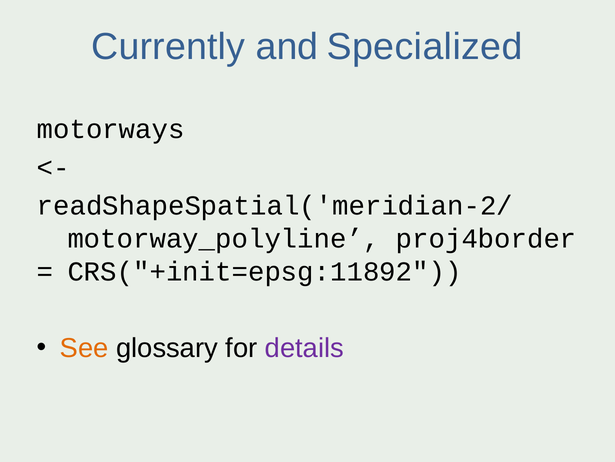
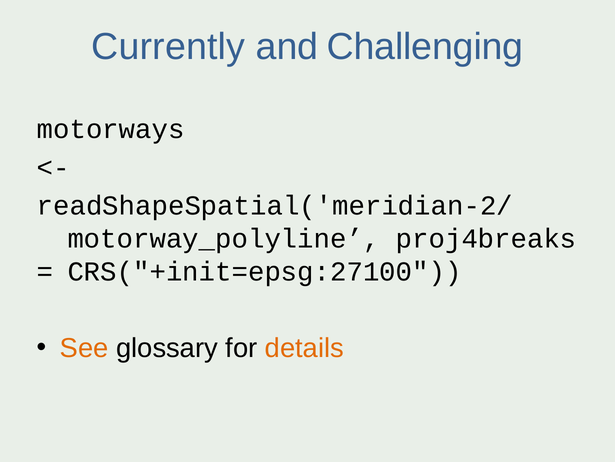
Specialized: Specialized -> Challenging (425, 47)
proj4border: proj4border -> proj4breaks (486, 238)
CRS("+init=epsg:11892: CRS("+init=epsg:11892 -> CRS("+init=epsg:27100 (265, 271)
details colour: purple -> orange (304, 348)
